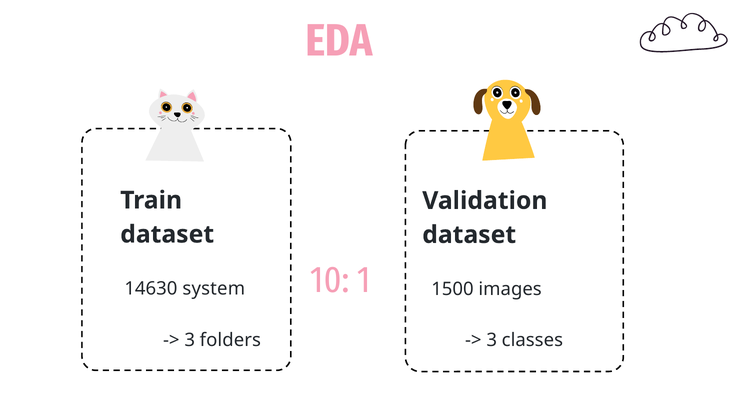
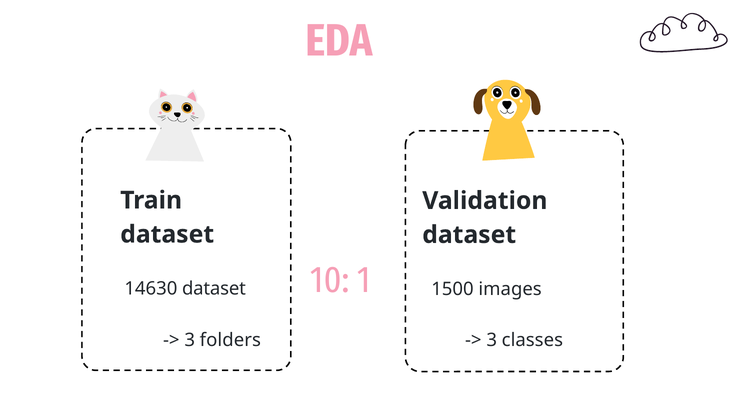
14630 system: system -> dataset (214, 289)
